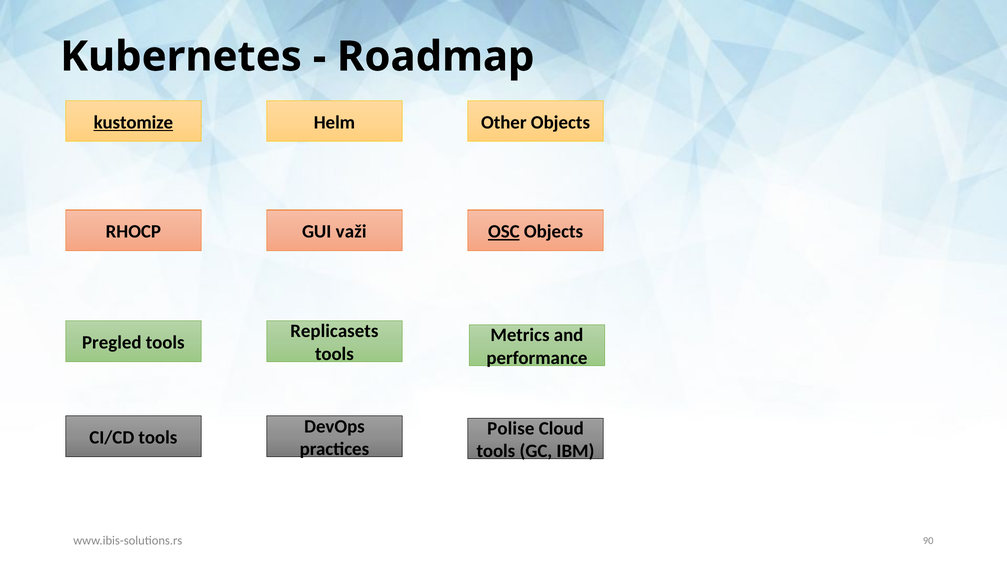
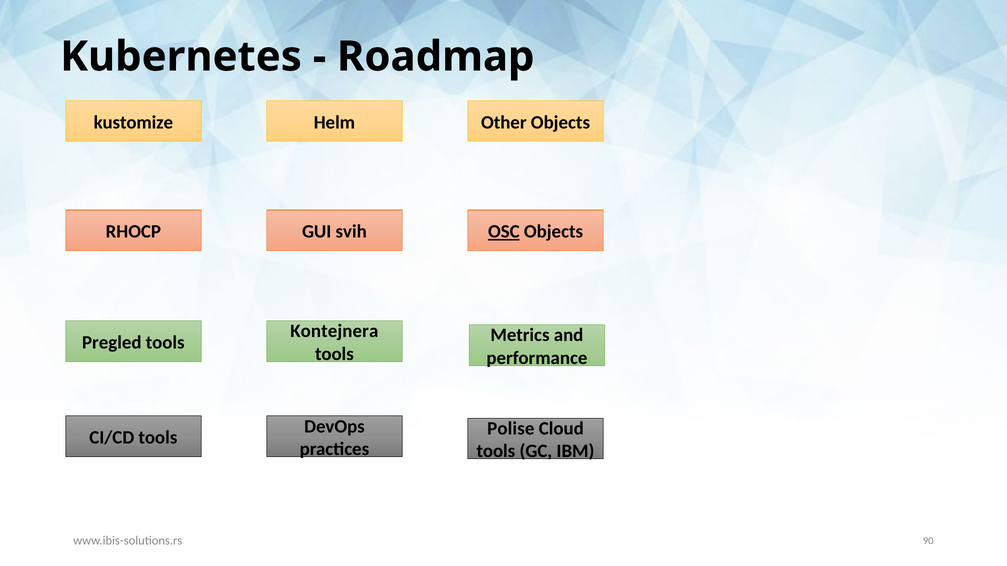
kustomize underline: present -> none (133, 122)
važi: važi -> svih (351, 232)
Replicasets: Replicasets -> Kontejnera (334, 331)
